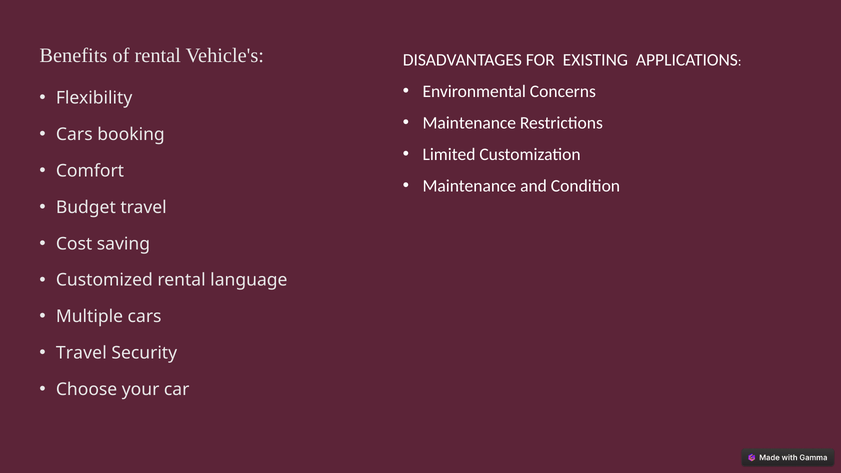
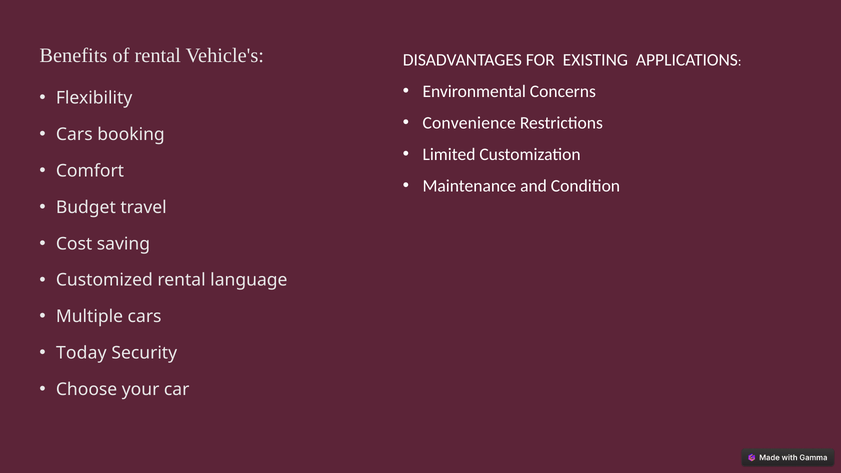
Maintenance: Maintenance -> Convenience (469, 123)
Travel: Travel -> Today (81, 353)
